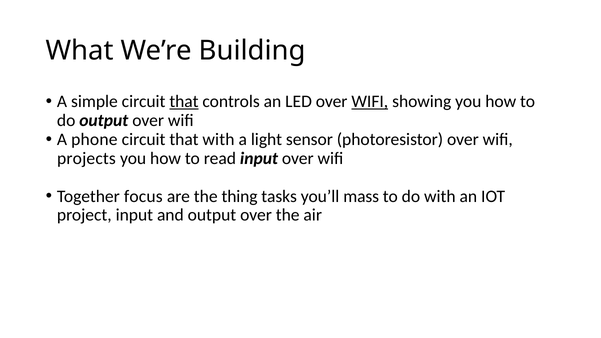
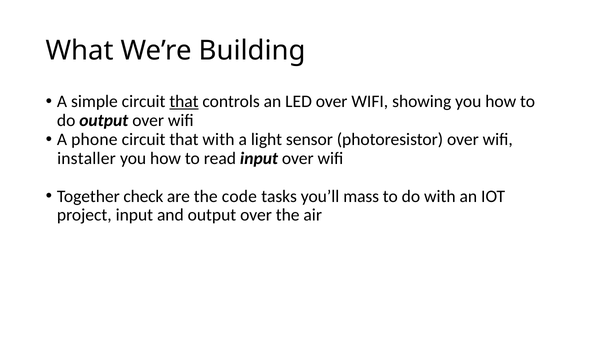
WIFI underline: present -> none (370, 102)
projects: projects -> installer (86, 158)
focus: focus -> check (143, 196)
thing: thing -> code (239, 196)
